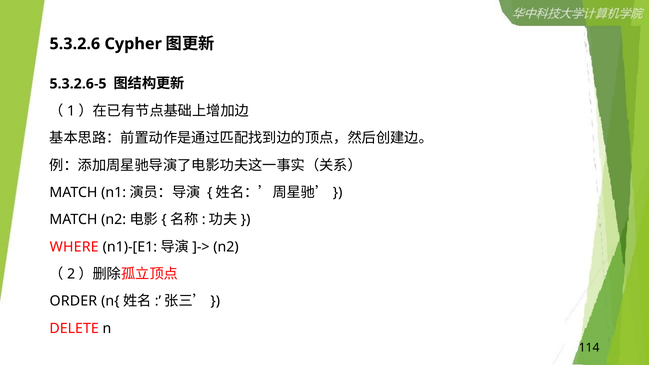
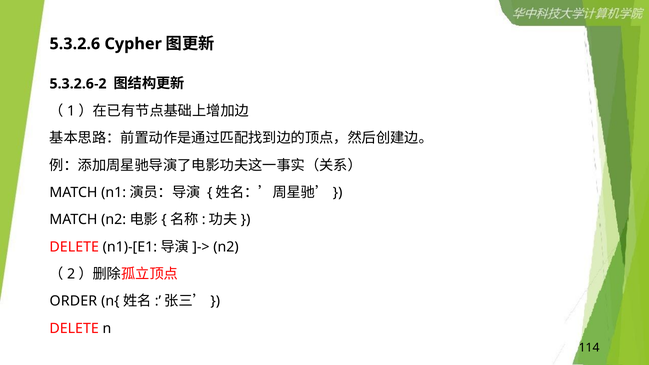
5.3.2.6-5: 5.3.2.6-5 -> 5.3.2.6-2 (78, 84)
WHERE: WHERE -> DELETE (74, 247)
